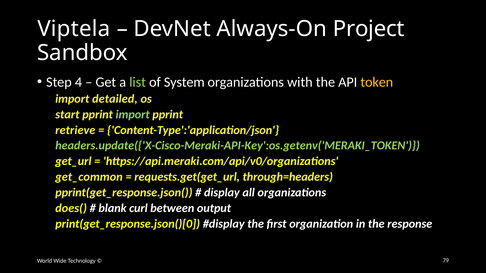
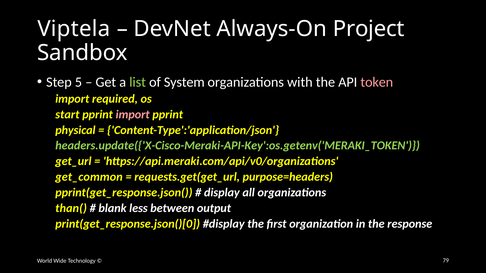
4: 4 -> 5 (78, 82)
token colour: yellow -> pink (377, 82)
detailed: detailed -> required (115, 99)
import colour: light green -> pink (133, 115)
retrieve: retrieve -> physical (75, 130)
through=headers: through=headers -> purpose=headers (288, 177)
does(: does( -> than( (71, 208)
curl: curl -> less (138, 208)
